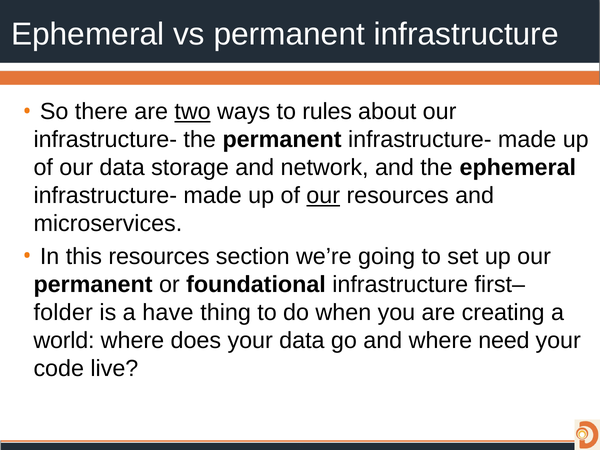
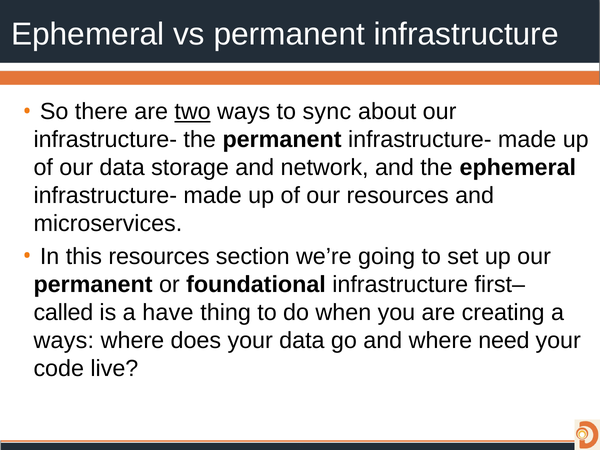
rules: rules -> sync (327, 112)
our underline: present -> none (323, 196)
folder: folder -> called (63, 312)
world: world -> ways (64, 340)
